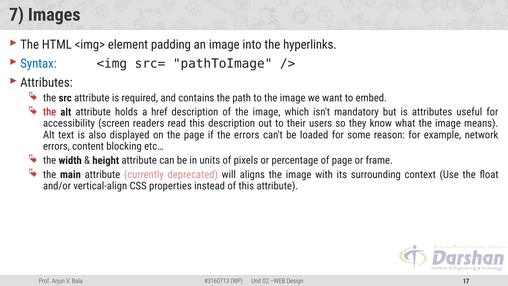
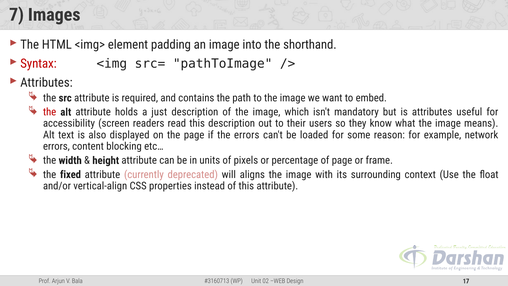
hyperlinks: hyperlinks -> shorthand (310, 45)
Syntax colour: blue -> red (38, 64)
href: href -> just (159, 112)
main: main -> fixed (70, 174)
